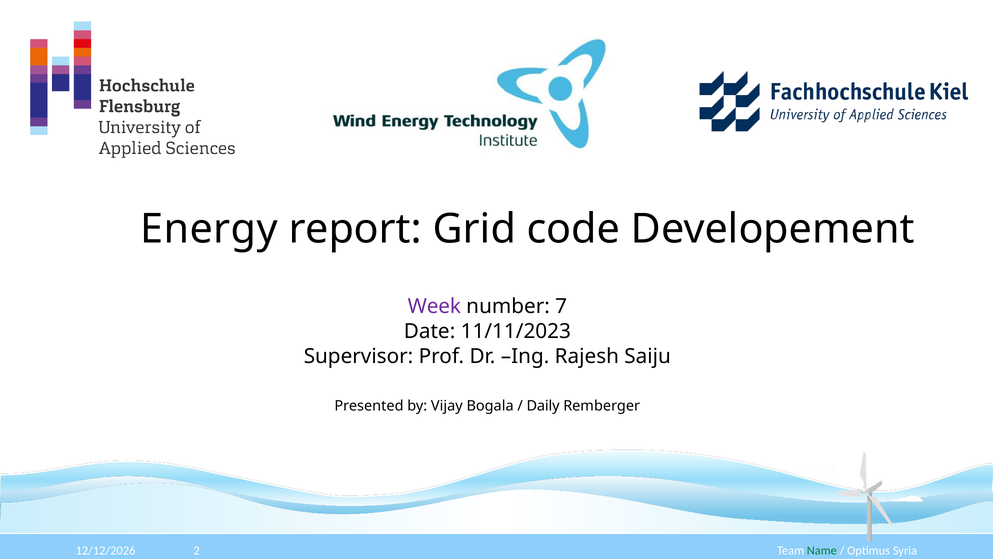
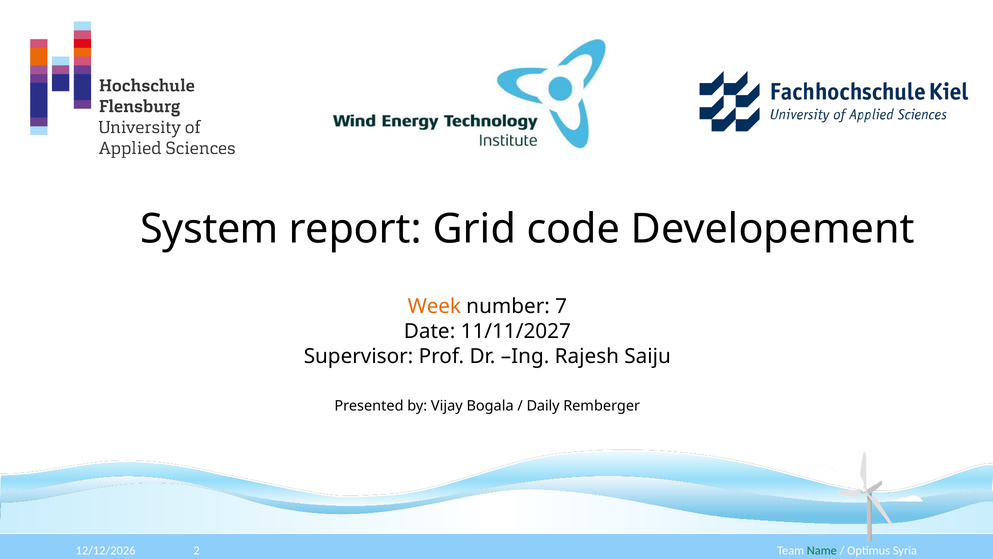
Energy: Energy -> System (209, 229)
Week colour: purple -> orange (434, 306)
11/11/2023: 11/11/2023 -> 11/11/2027 (516, 331)
